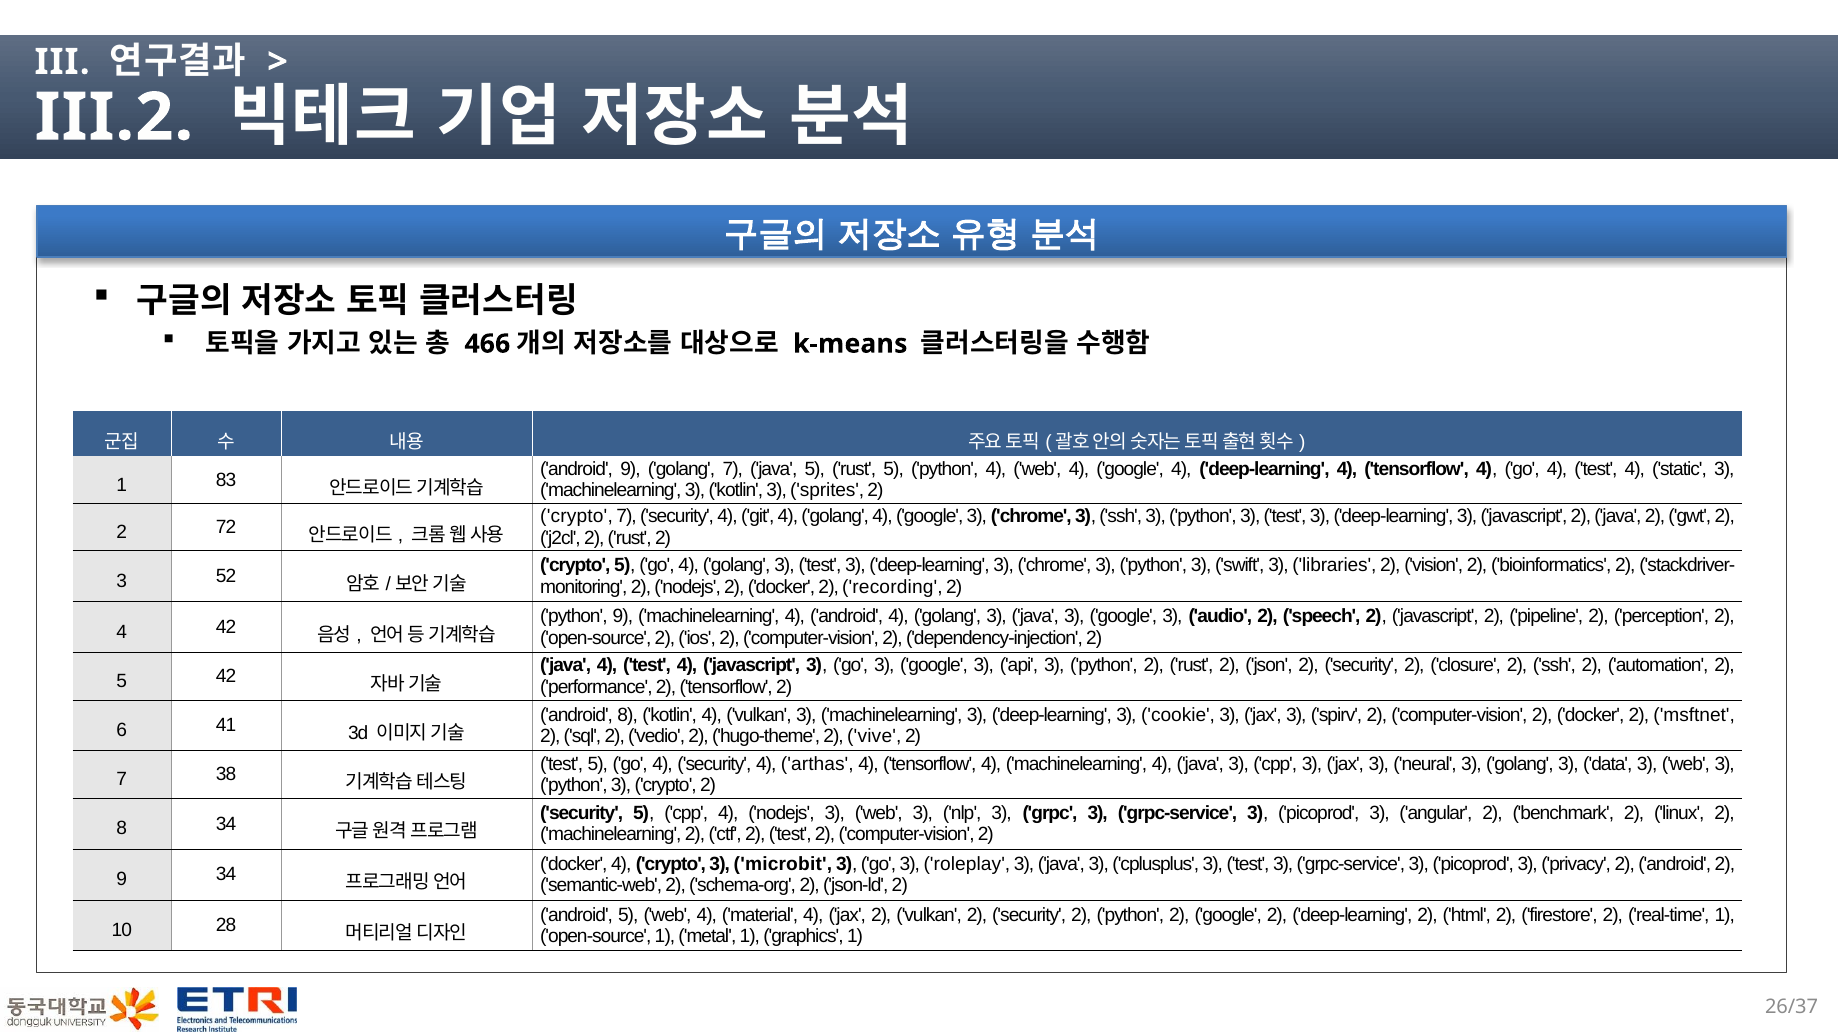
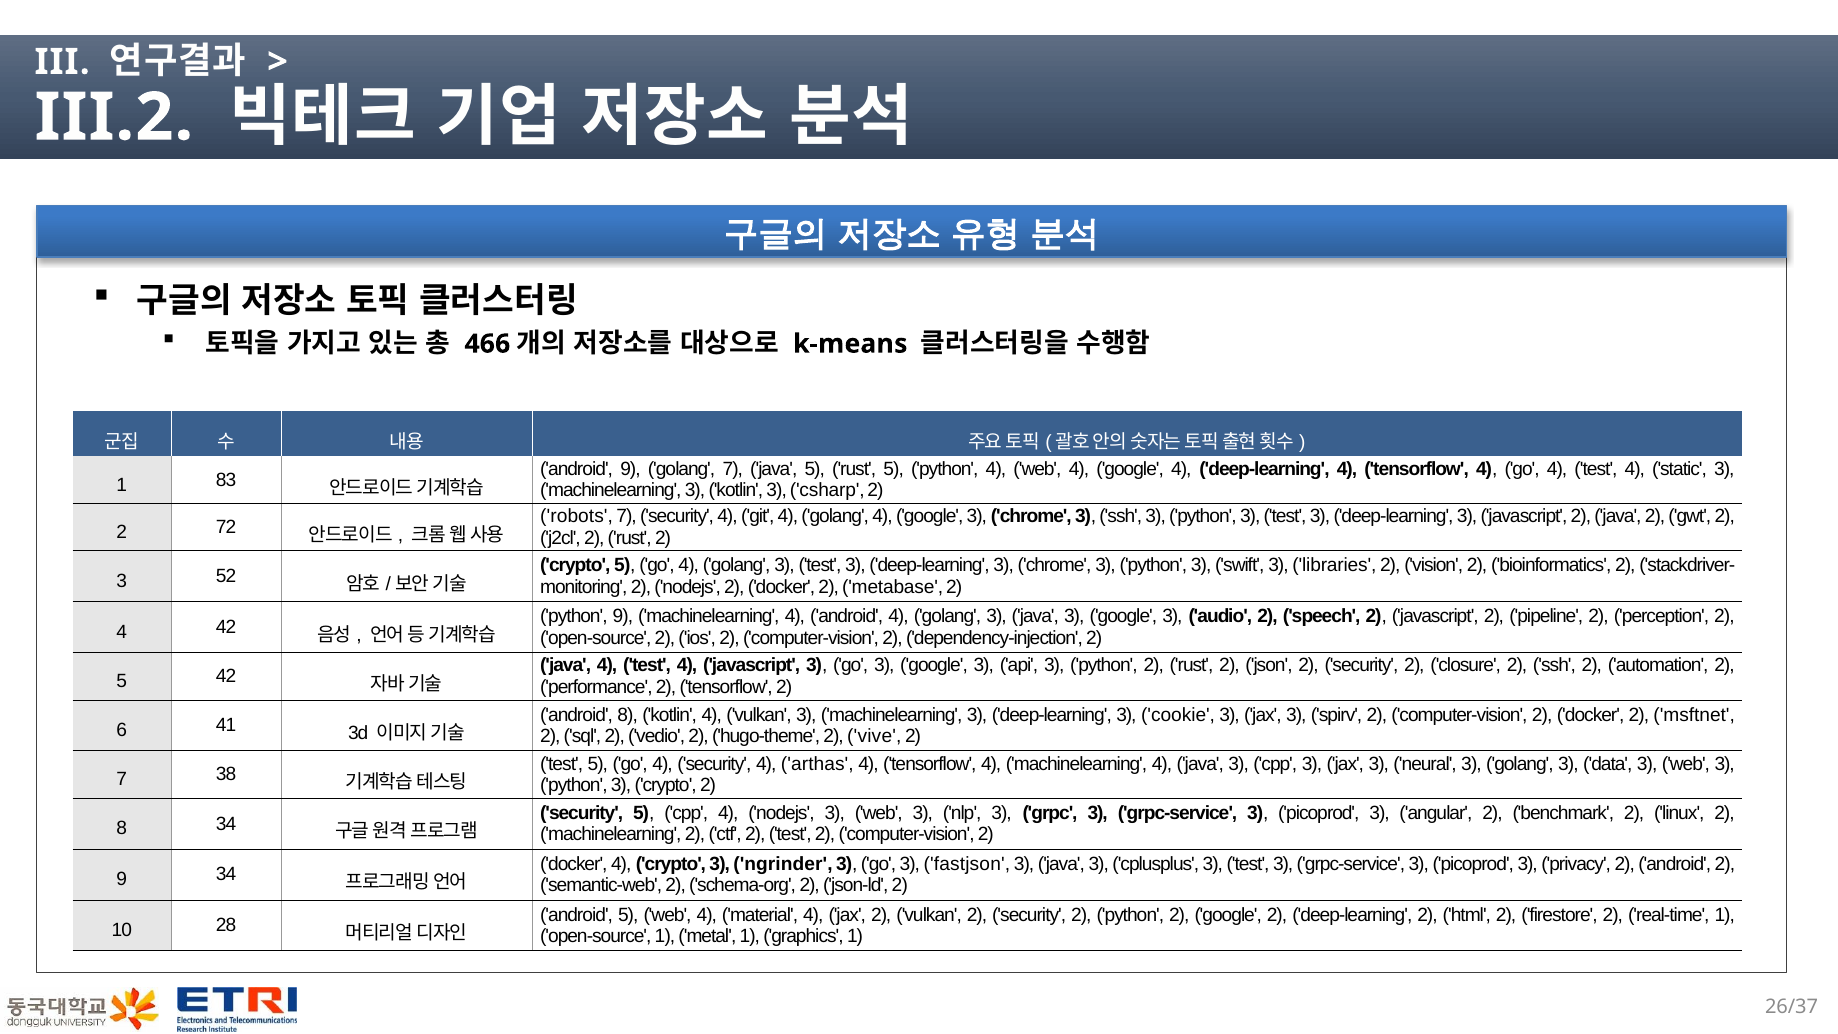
sprites: sprites -> csharp (827, 490)
crypto: crypto -> robots (577, 516)
recording: recording -> metabase (893, 587)
microbit: microbit -> ngrinder (783, 864)
roleplay: roleplay -> fastjson (967, 864)
